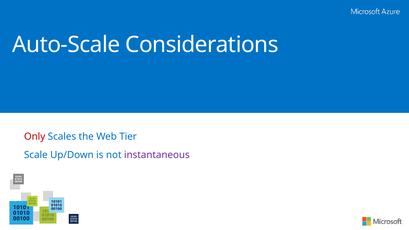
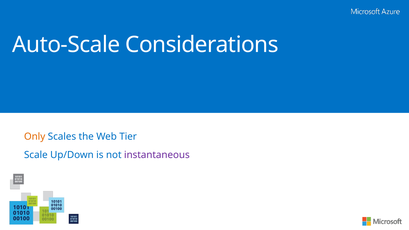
Only colour: red -> orange (35, 137)
